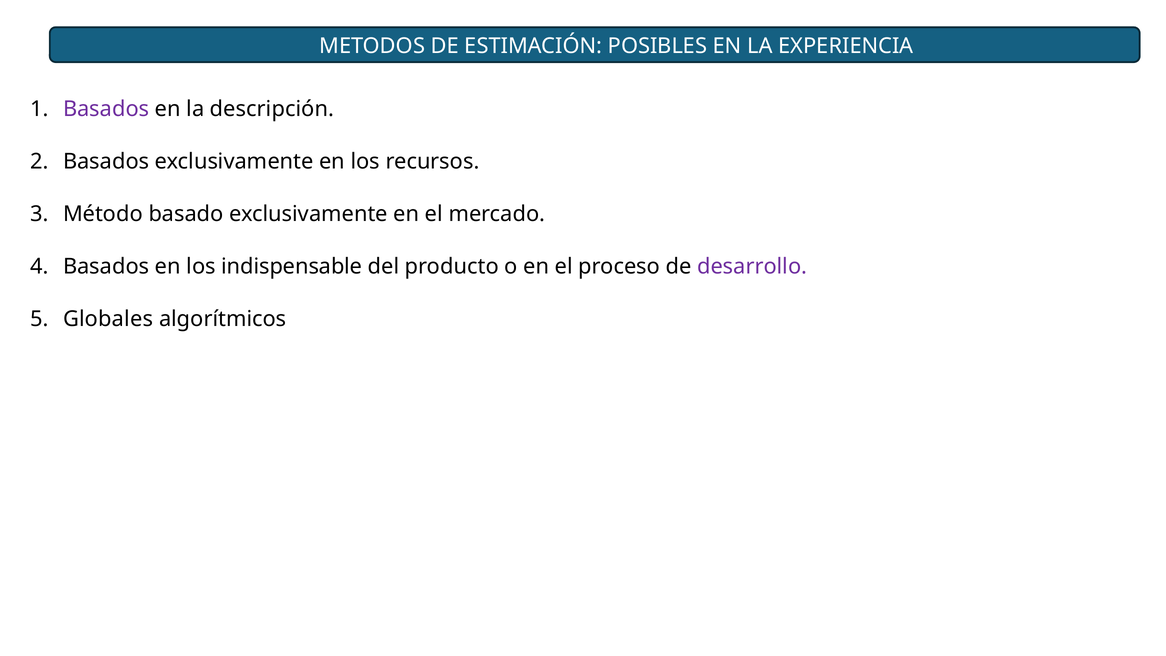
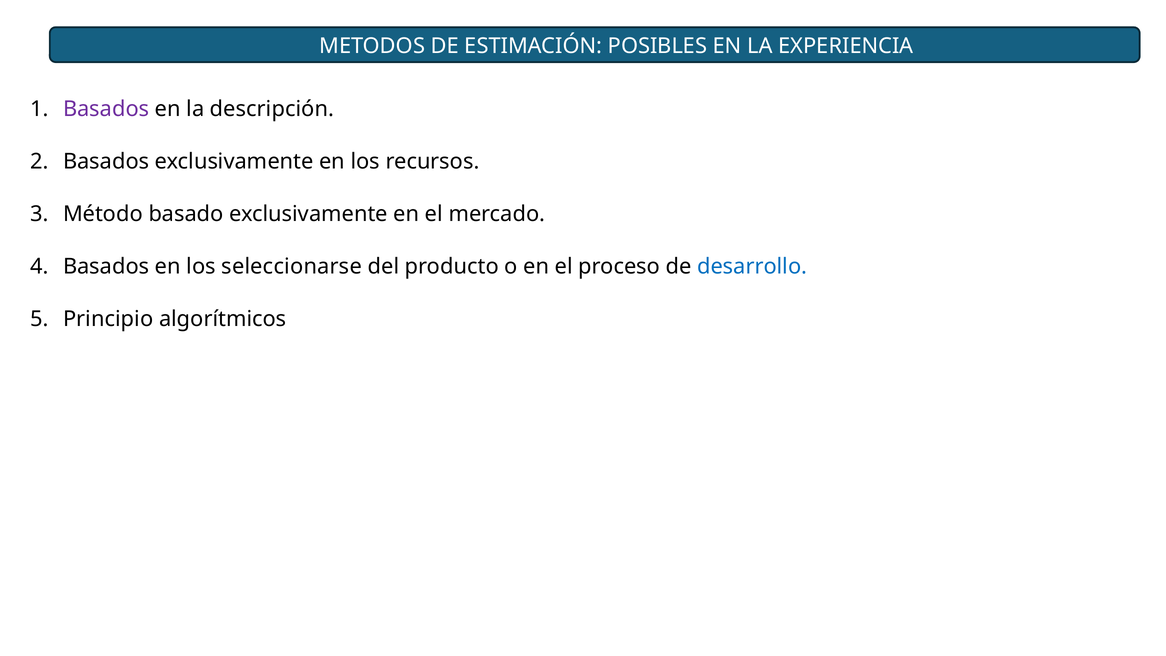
indispensable: indispensable -> seleccionarse (292, 266)
desarrollo colour: purple -> blue (752, 266)
Globales: Globales -> Principio (108, 319)
